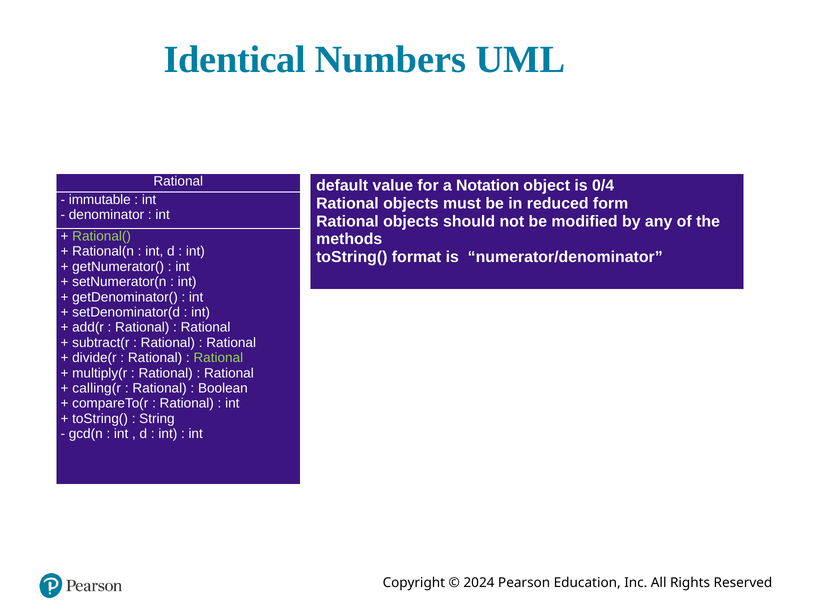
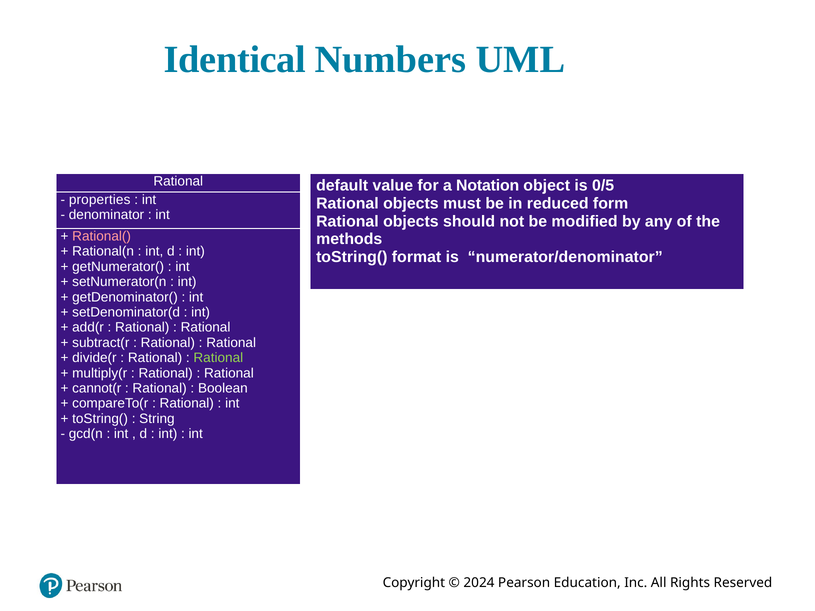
0/4: 0/4 -> 0/5 (603, 186)
immutable: immutable -> properties (100, 200)
Rational( colour: light green -> pink (102, 236)
calling(r: calling(r -> cannot(r (97, 388)
